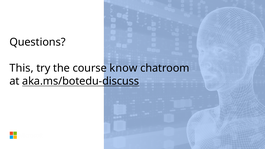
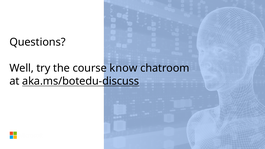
This: This -> Well (22, 68)
